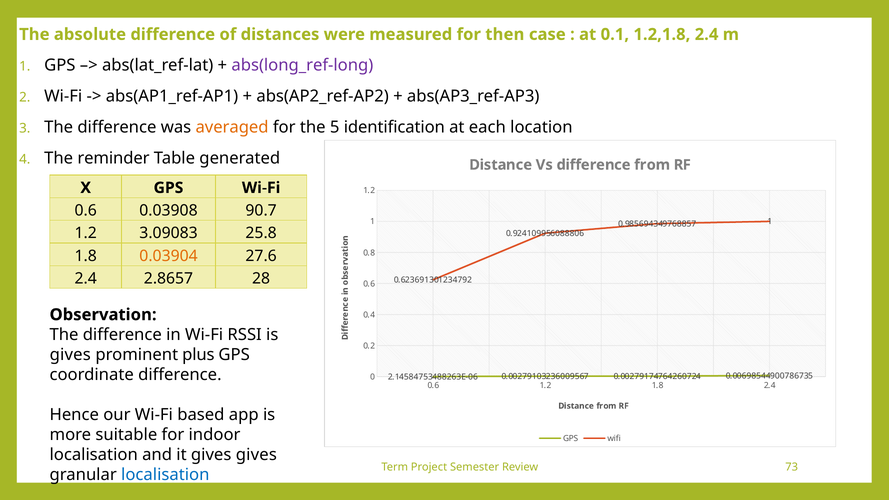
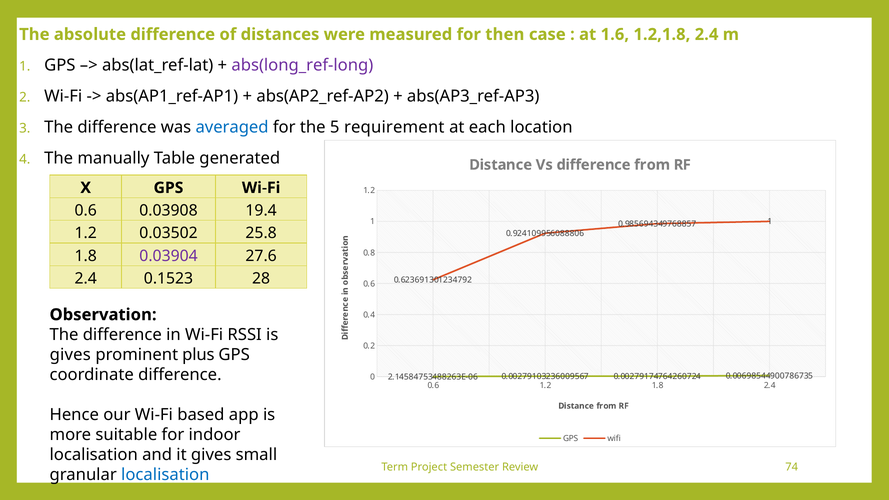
0.1: 0.1 -> 1.6 (615, 34)
averaged colour: orange -> blue (232, 127)
identification: identification -> requirement (394, 127)
reminder: reminder -> manually (113, 158)
90.7: 90.7 -> 19.4 (261, 210)
3.09083: 3.09083 -> 0.03502 (169, 233)
0.03904 colour: orange -> purple (169, 256)
2.8657: 2.8657 -> 0.1523 (168, 279)
gives gives: gives -> small (256, 455)
73: 73 -> 74 (792, 467)
